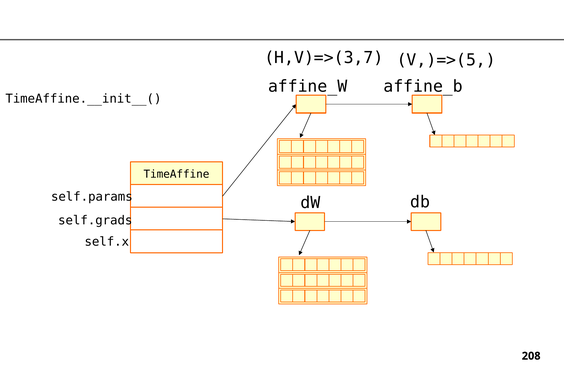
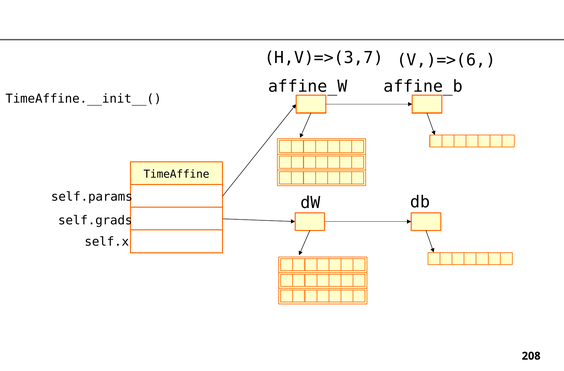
V,)=>(5: V,)=>(5 -> V,)=>(6 (446, 60)
